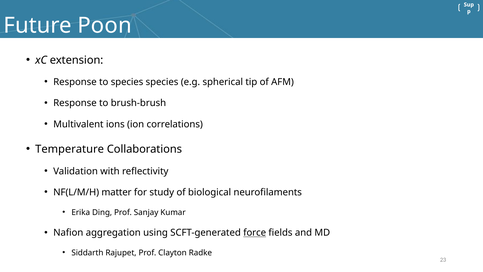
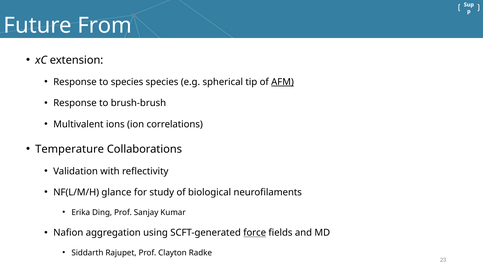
Poon: Poon -> From (105, 25)
AFM underline: none -> present (283, 82)
matter: matter -> glance (116, 192)
